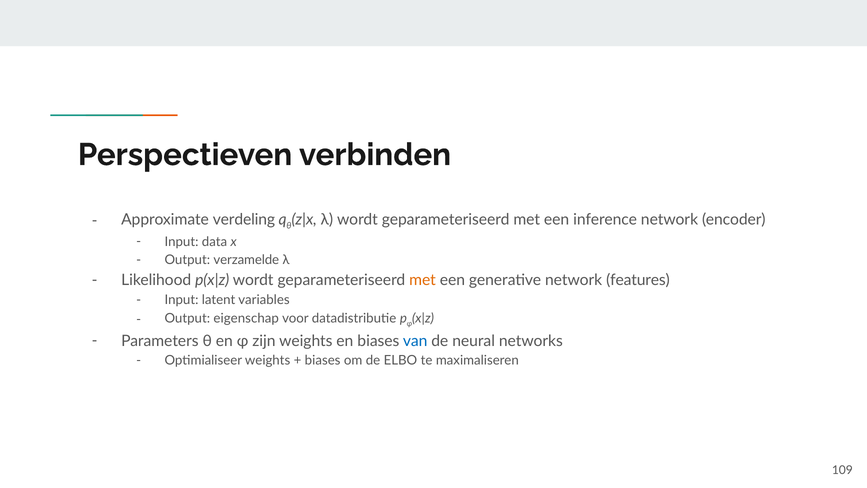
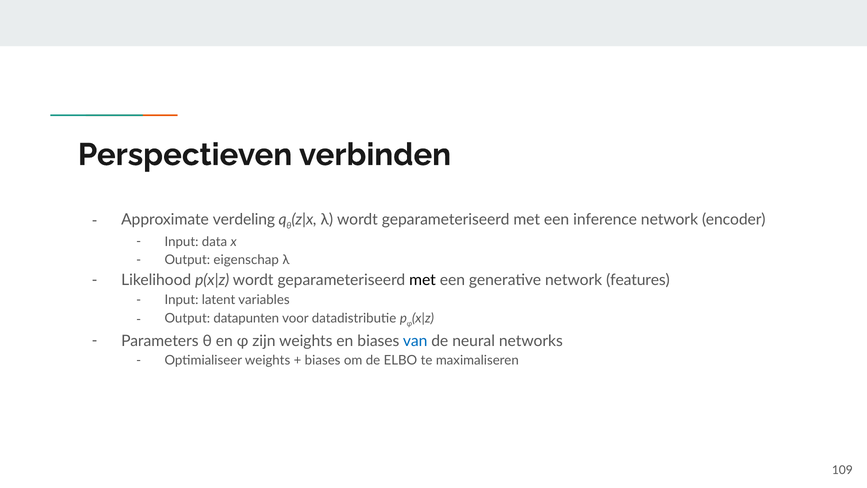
verzamelde: verzamelde -> eigenschap (246, 260)
met colour: orange -> black (423, 280)
eigenschap: eigenschap -> datapunten (246, 318)
